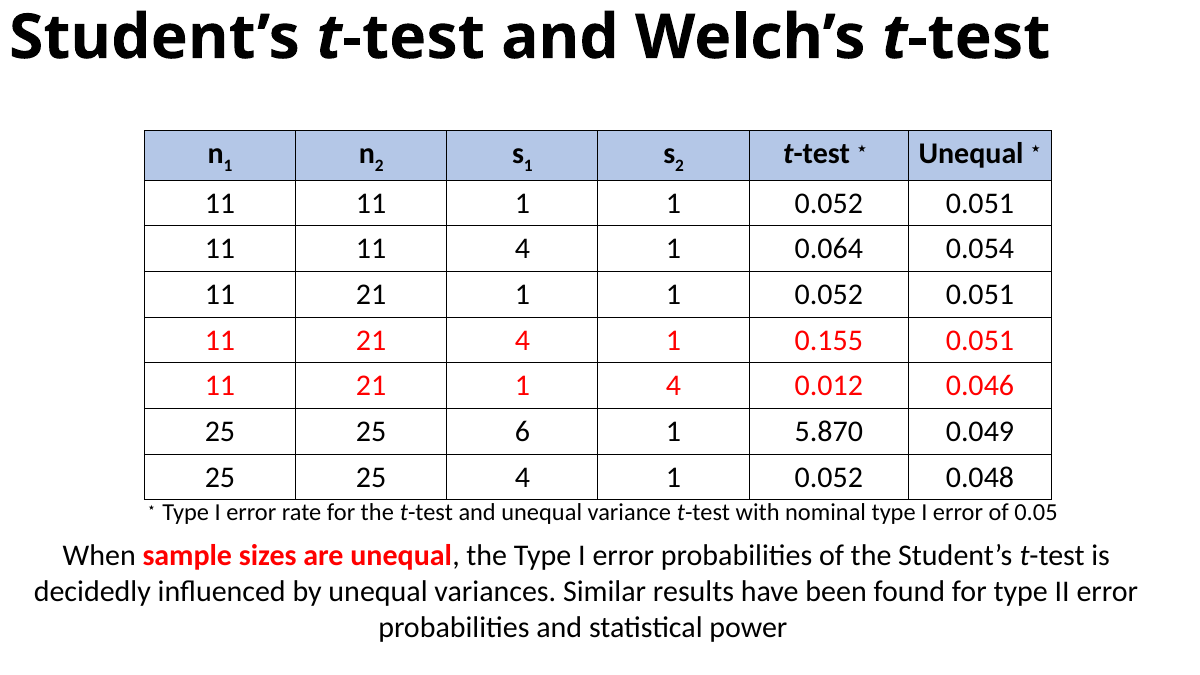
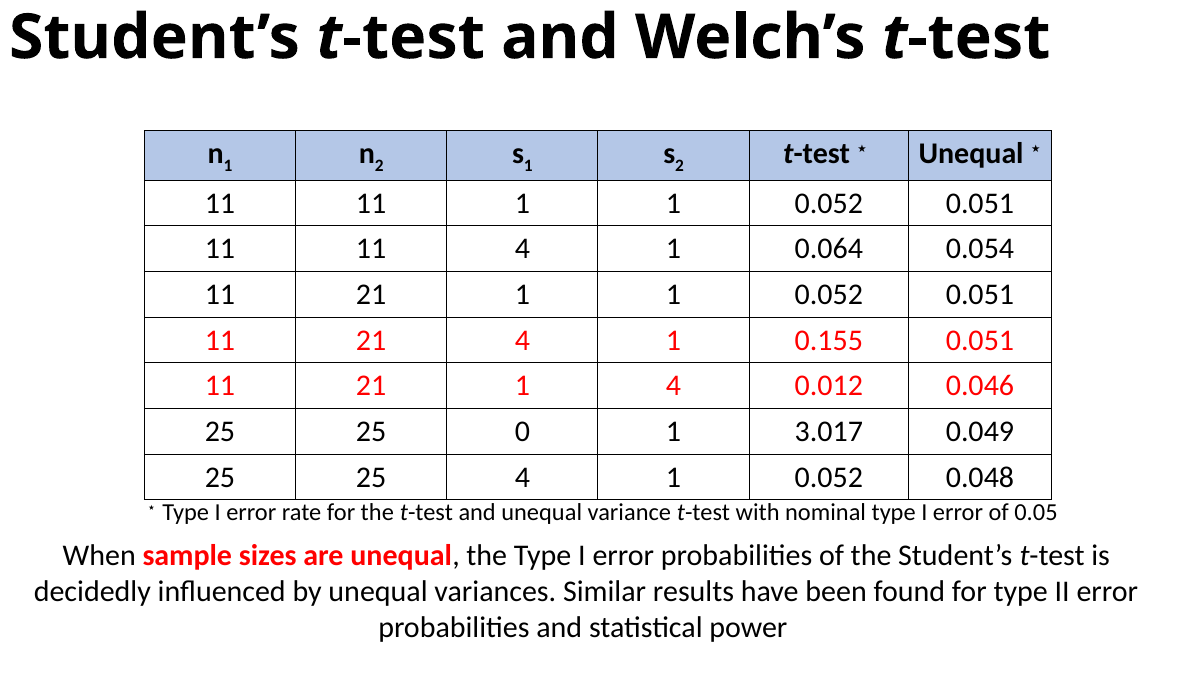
6: 6 -> 0 (522, 432)
5.870: 5.870 -> 3.017 (829, 432)
